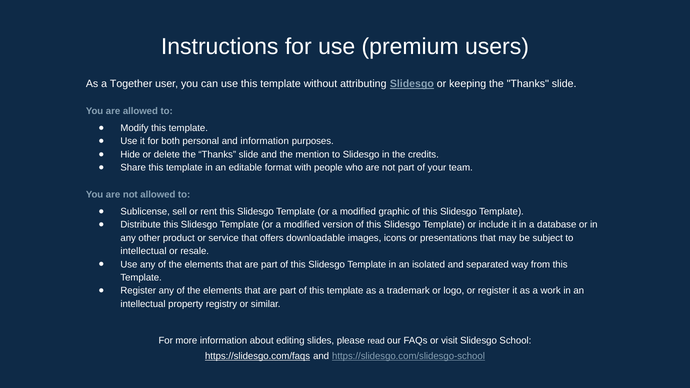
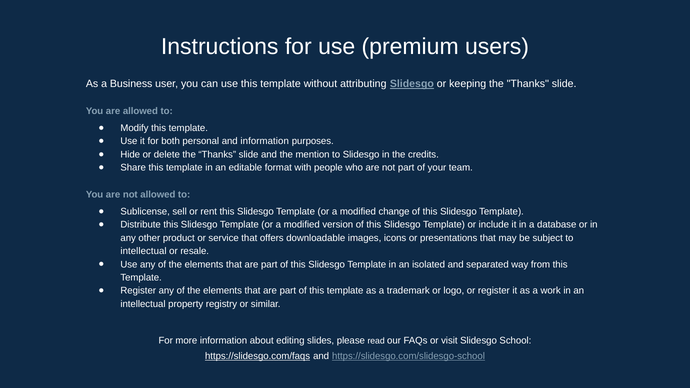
Together: Together -> Business (131, 84)
graphic: graphic -> change (394, 212)
